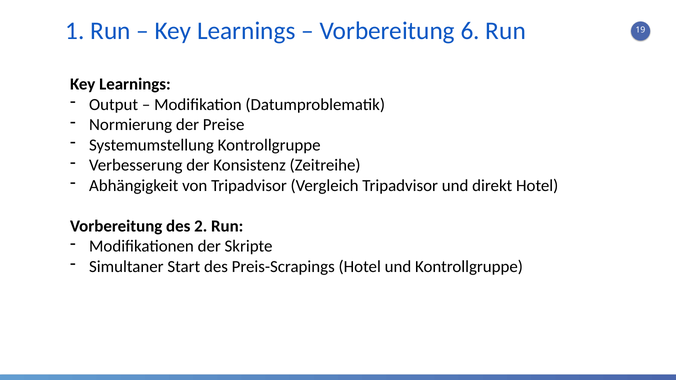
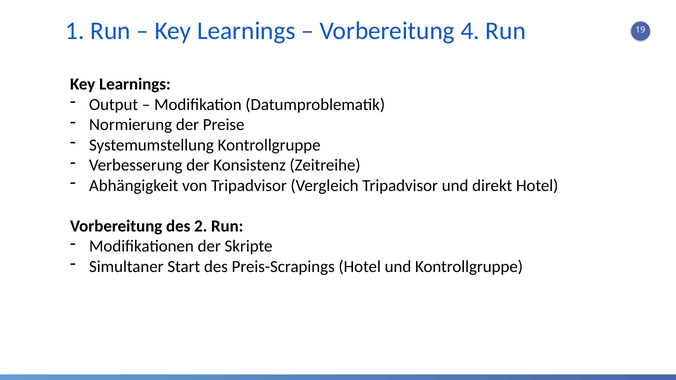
6: 6 -> 4 (470, 31)
